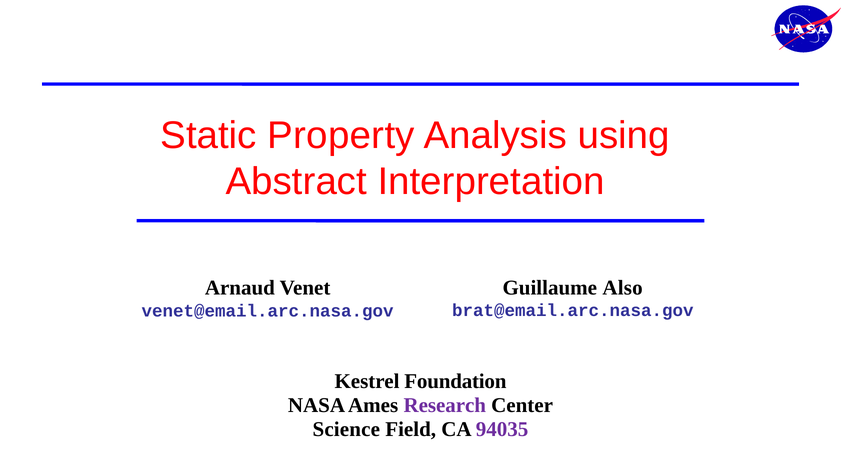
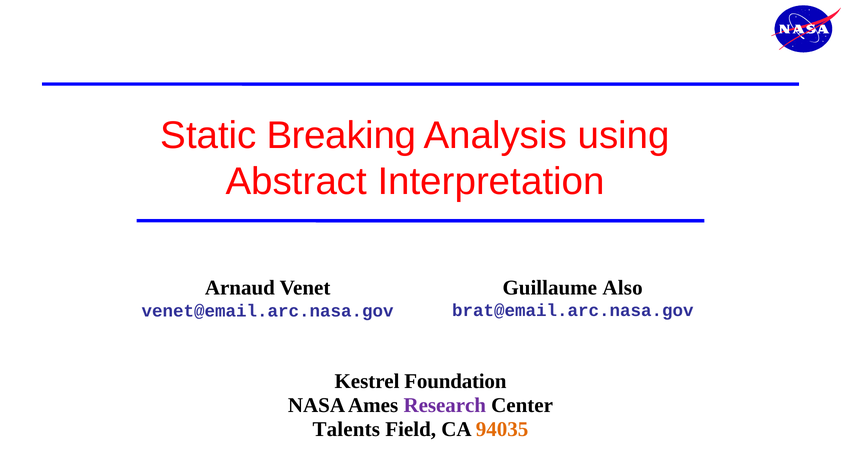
Property: Property -> Breaking (341, 135)
Science: Science -> Talents (346, 429)
94035 colour: purple -> orange (502, 429)
